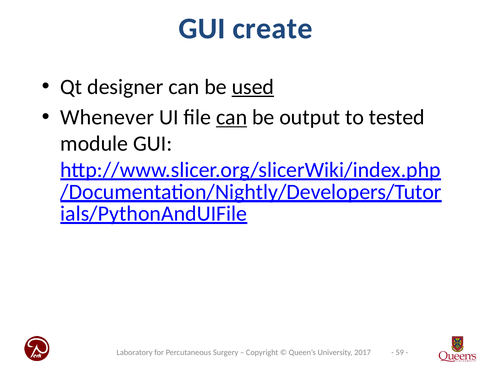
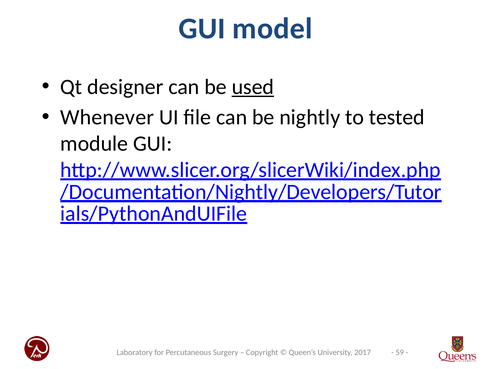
create: create -> model (272, 29)
can underline: present -> none (232, 117)
output: output -> nightly (310, 117)
